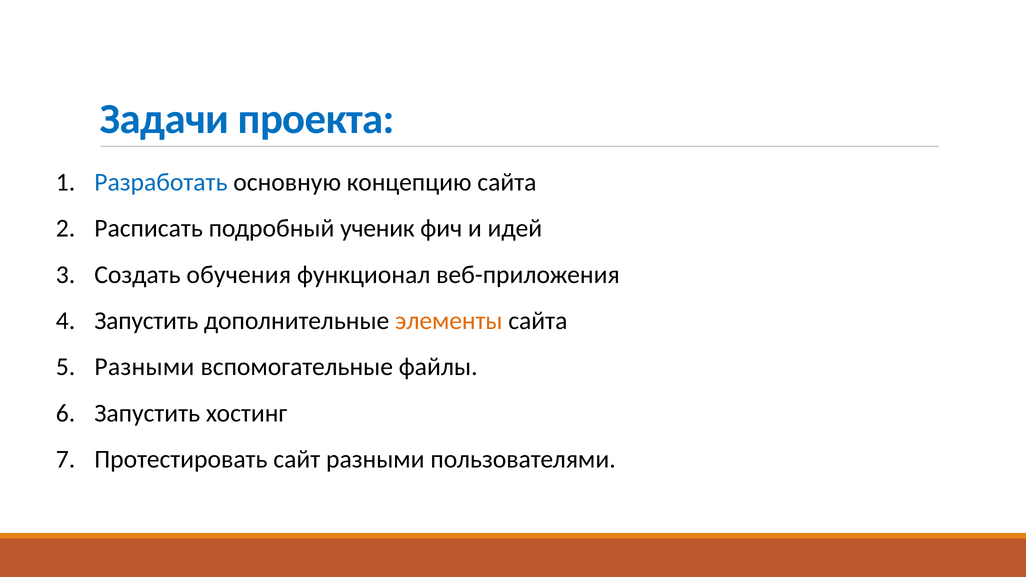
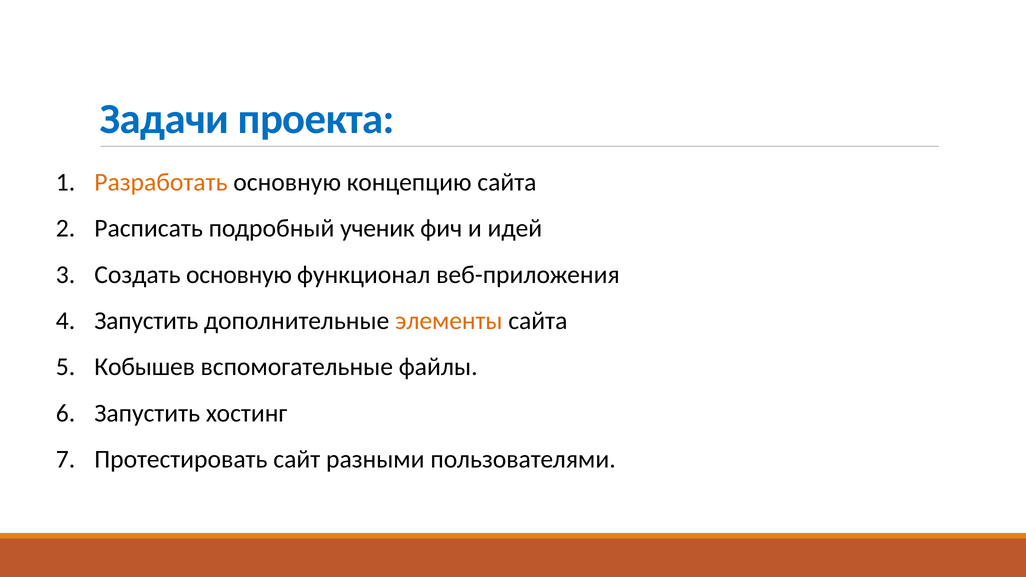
Разработать colour: blue -> orange (161, 182)
Создать обучения: обучения -> основную (239, 275)
Разными: Разными -> Кобышев (145, 367)
